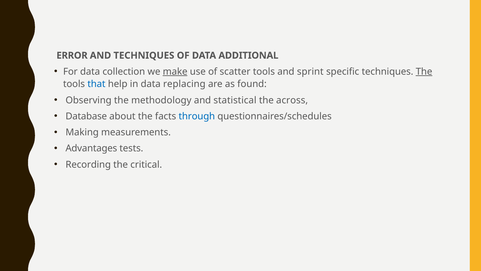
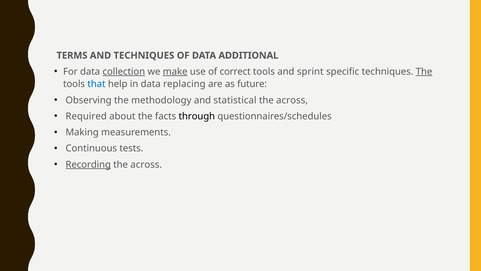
ERROR: ERROR -> TERMS (72, 55)
collection underline: none -> present (124, 71)
scatter: scatter -> correct (235, 71)
found: found -> future (252, 84)
Database: Database -> Required (86, 116)
through colour: blue -> black (197, 116)
Advantages: Advantages -> Continuous (91, 148)
Recording underline: none -> present (88, 164)
critical: critical -> across (146, 164)
